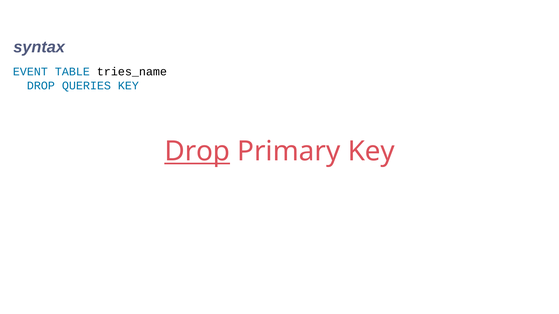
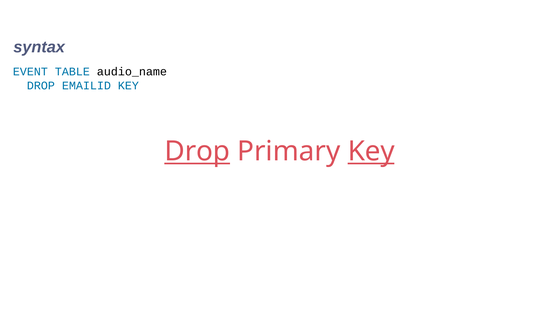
tries_name: tries_name -> audio_name (132, 72)
QUERIES: QUERIES -> EMAILID (86, 86)
Key underline: none -> present (371, 152)
